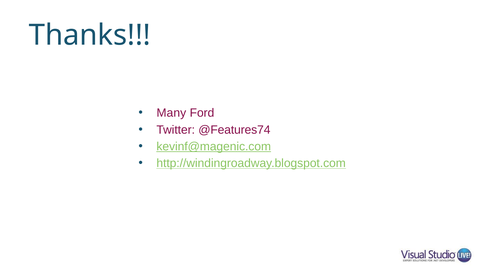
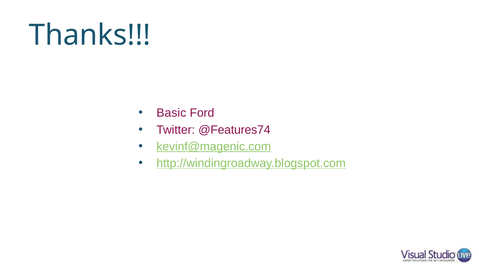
Many: Many -> Basic (171, 113)
